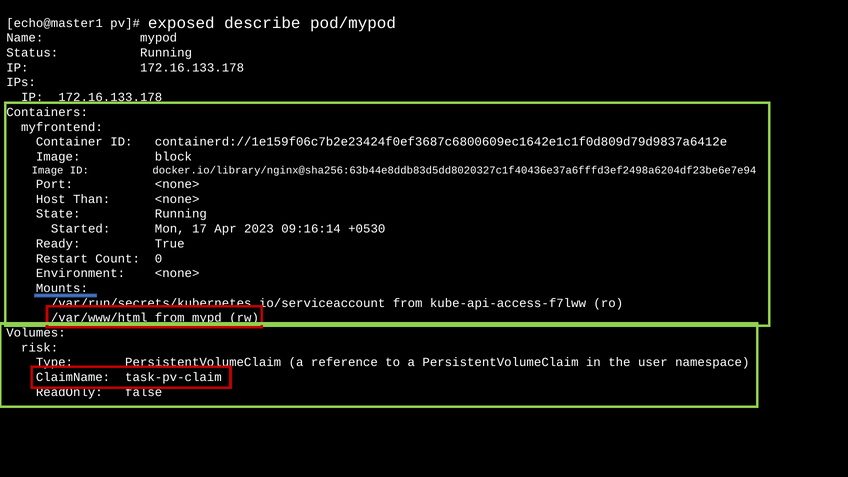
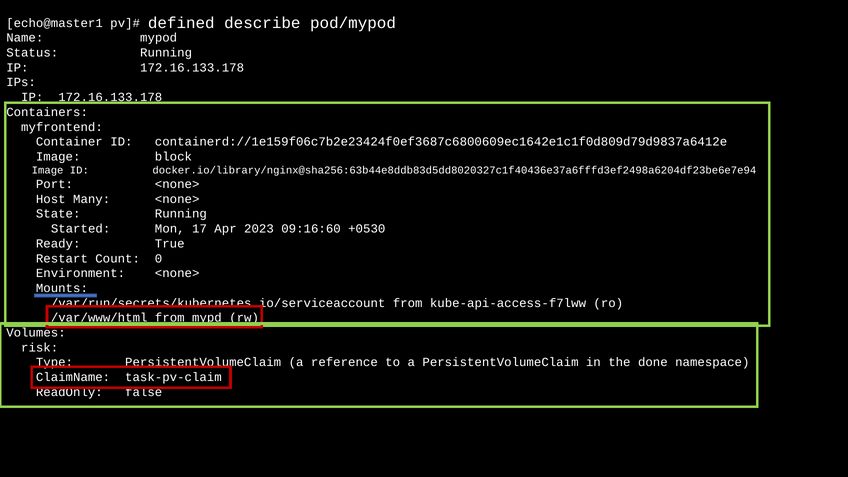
exposed: exposed -> defined (181, 23)
Than: Than -> Many (92, 199)
09:16:14: 09:16:14 -> 09:16:60 (311, 229)
user: user -> done (653, 362)
